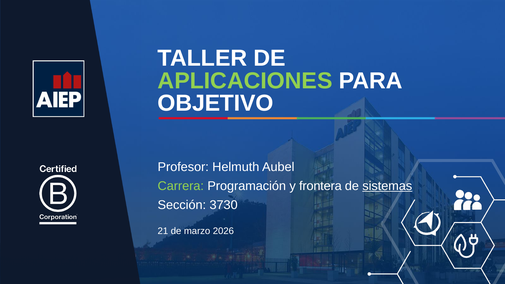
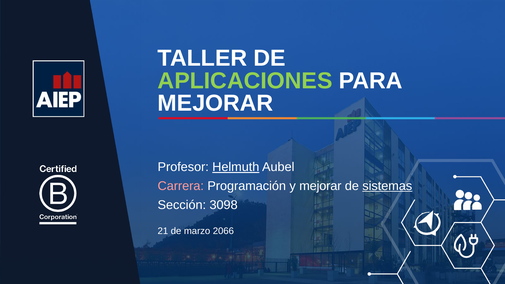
OBJETIVO: OBJETIVO -> MEJORAR (215, 103)
Helmuth underline: none -> present (236, 167)
Carrera colour: light green -> pink (181, 186)
y frontera: frontera -> mejorar (320, 186)
3730: 3730 -> 3098 (224, 205)
2026: 2026 -> 2066 (223, 231)
